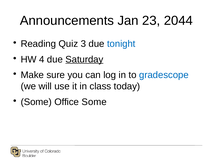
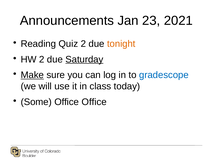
2044: 2044 -> 2021 (178, 21)
Quiz 3: 3 -> 2 (83, 44)
tonight colour: blue -> orange (121, 44)
HW 4: 4 -> 2 (42, 59)
Make underline: none -> present (32, 75)
Office Some: Some -> Office (94, 102)
